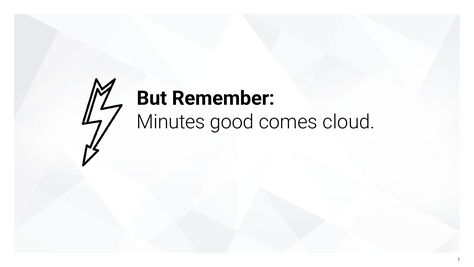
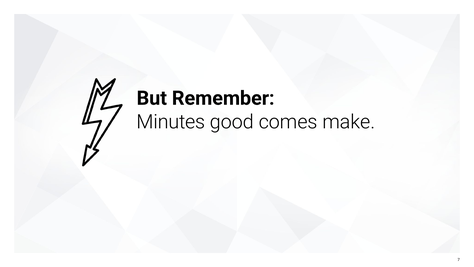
cloud: cloud -> make (349, 122)
